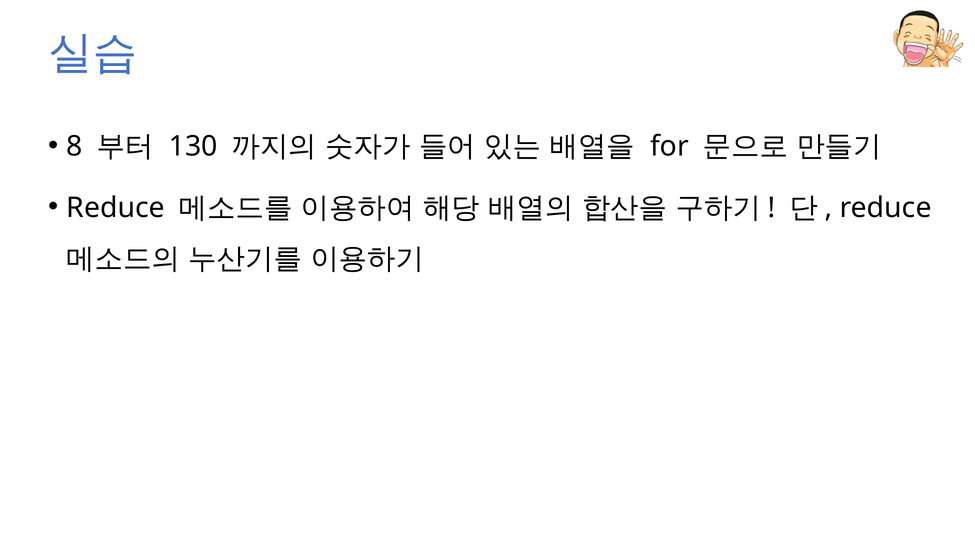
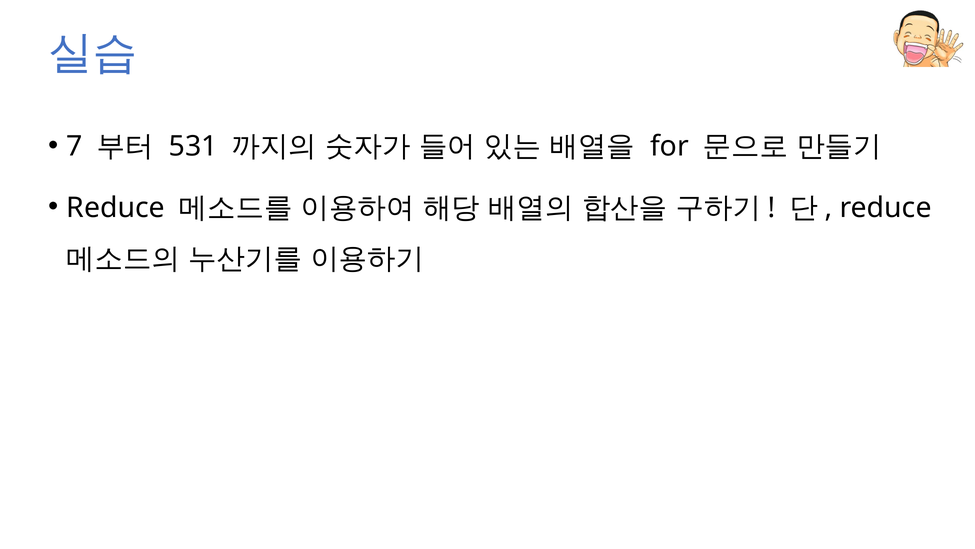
8: 8 -> 7 (75, 146)
130: 130 -> 531 (193, 146)
